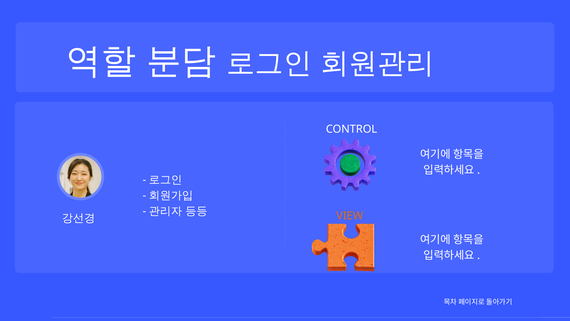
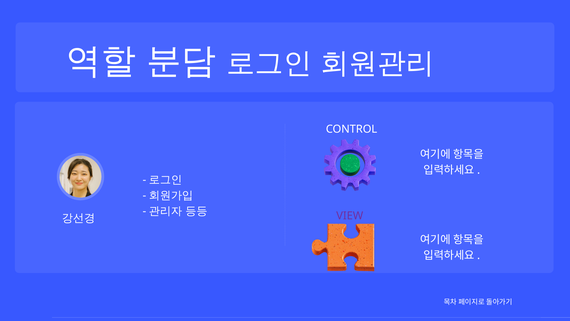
VIEW colour: orange -> purple (350, 216)
